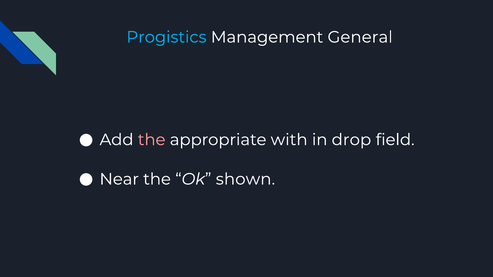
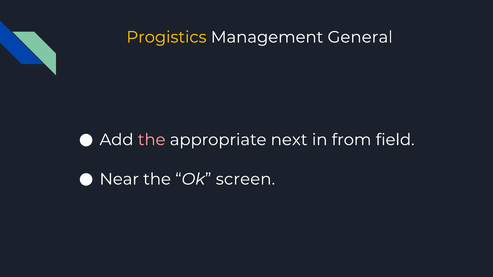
Progistics colour: light blue -> yellow (166, 37)
with: with -> next (289, 140)
drop: drop -> from (352, 140)
shown: shown -> screen (245, 179)
